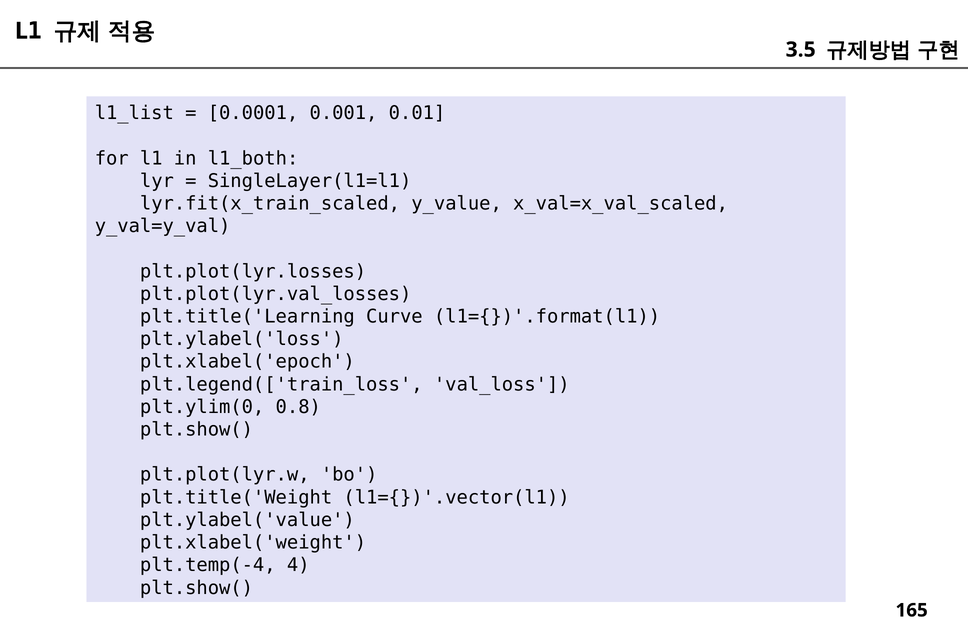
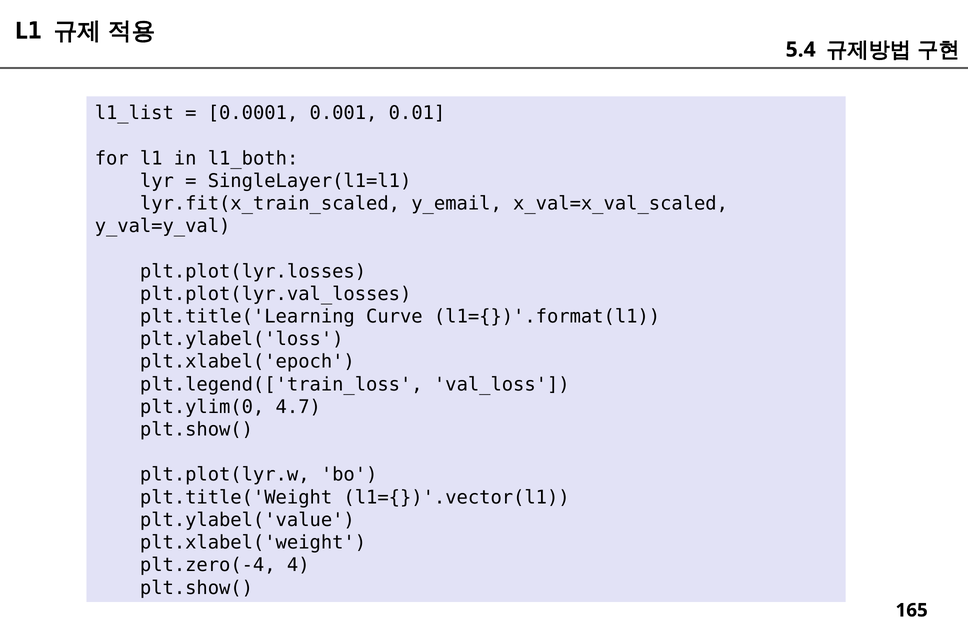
3.5: 3.5 -> 5.4 (801, 50)
y_value: y_value -> y_email (457, 203)
0.8: 0.8 -> 4.7 (298, 407)
plt.temp(-4: plt.temp(-4 -> plt.zero(-4 (208, 565)
